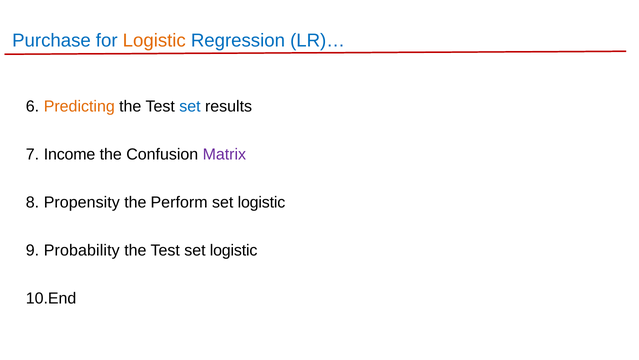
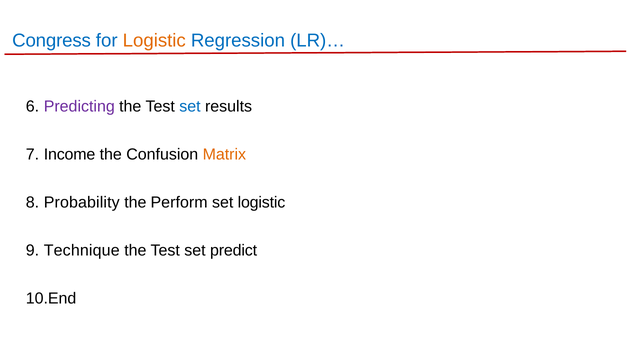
Purchase: Purchase -> Congress (52, 40)
Predicting colour: orange -> purple (79, 106)
Matrix colour: purple -> orange (224, 154)
Propensity: Propensity -> Probability (82, 202)
Probability: Probability -> Technique (82, 250)
Test set logistic: logistic -> predict (234, 250)
